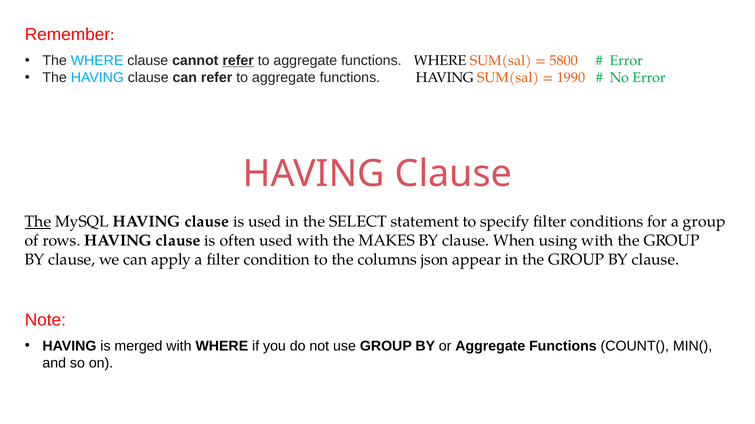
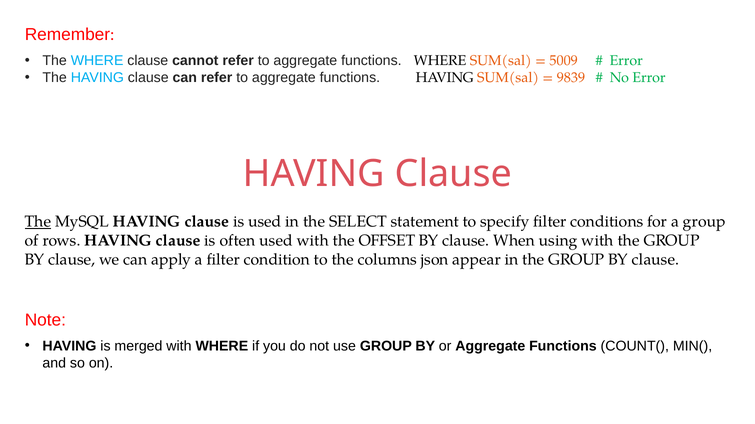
refer underline: present -> none (238, 61)
5800: 5800 -> 5009 (564, 61)
1990: 1990 -> 9839 (571, 78)
MAKES: MAKES -> OFFSET (387, 241)
